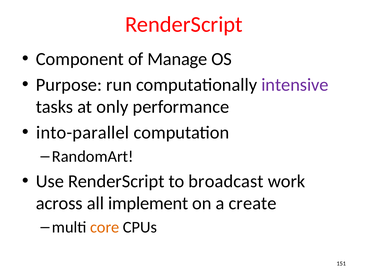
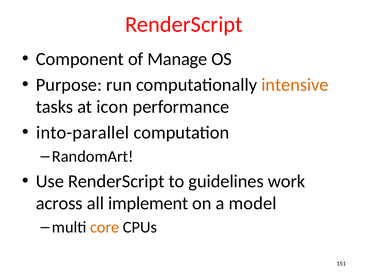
intensive colour: purple -> orange (295, 85)
only: only -> icon (112, 107)
broadcast: broadcast -> guidelines (226, 181)
create: create -> model (253, 203)
